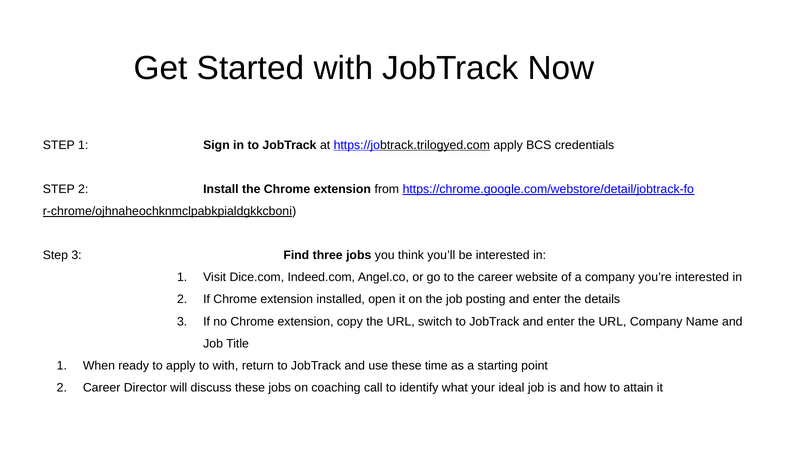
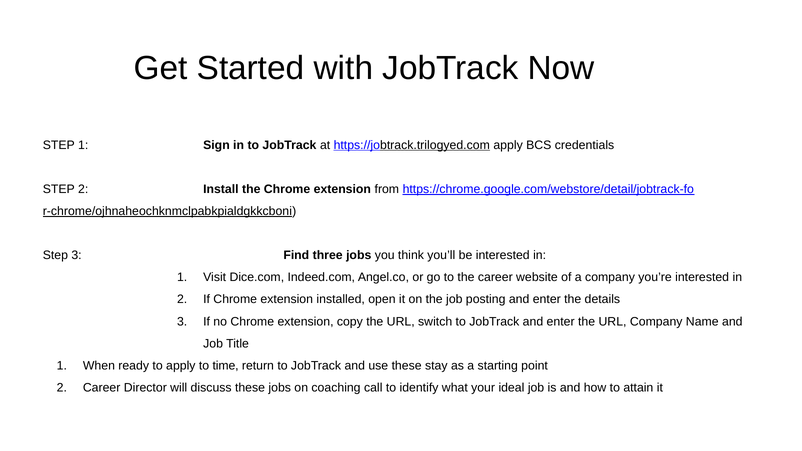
to with: with -> time (226, 366)
time: time -> stay (436, 366)
